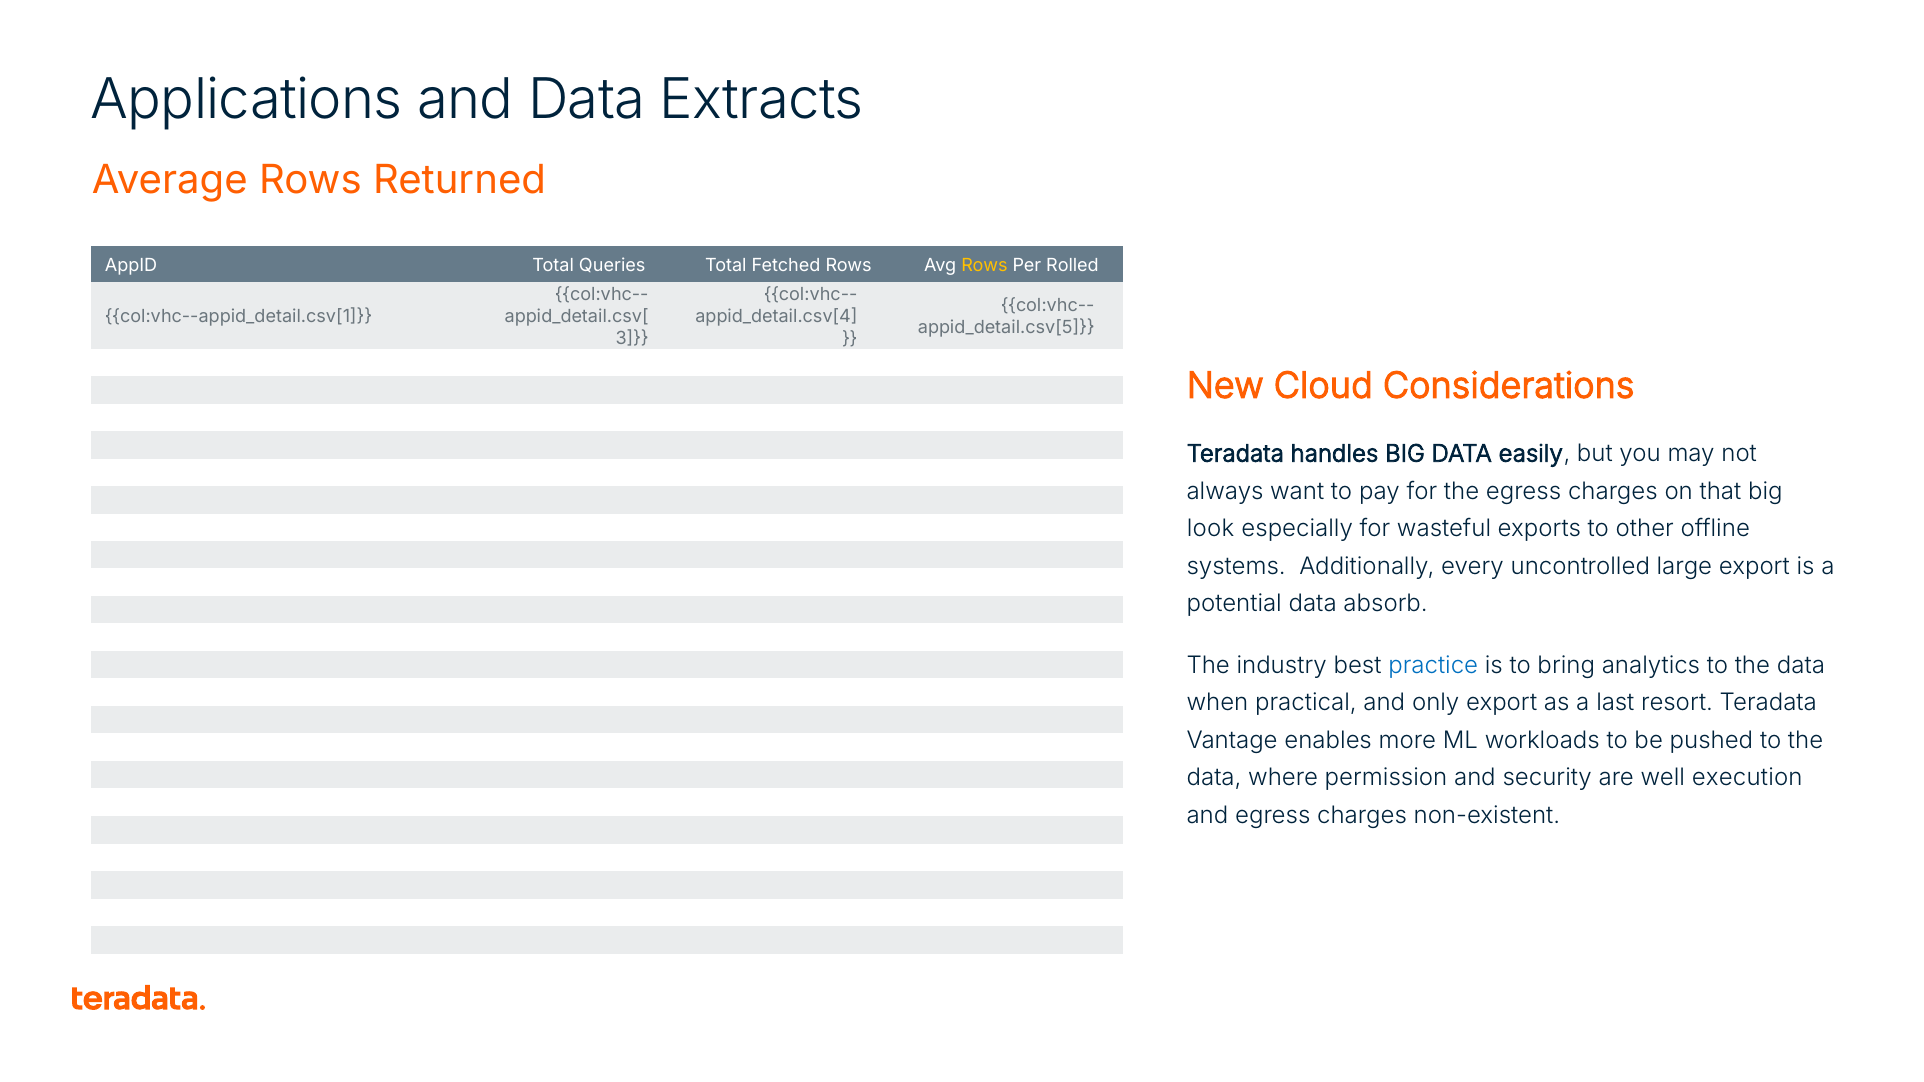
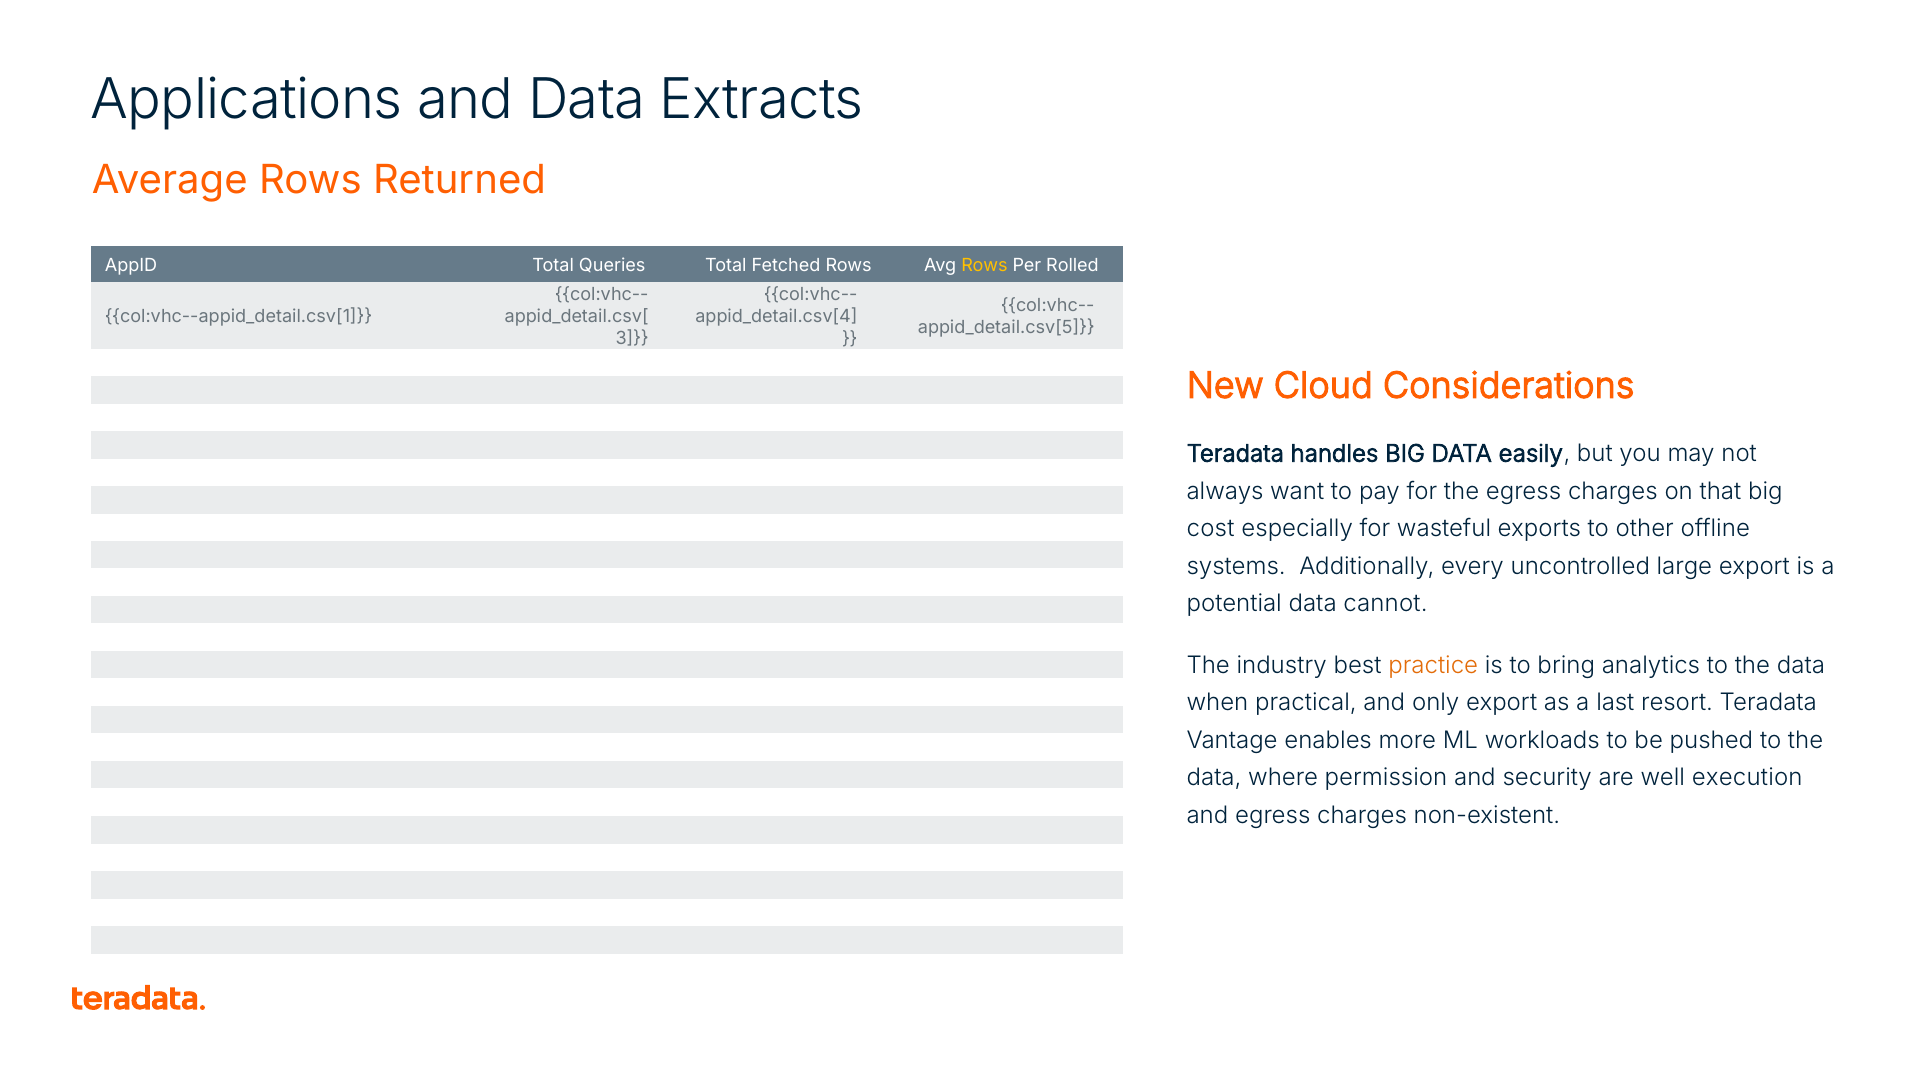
look: look -> cost (1211, 529)
absorb: absorb -> cannot (1385, 604)
practice colour: blue -> orange (1433, 665)
